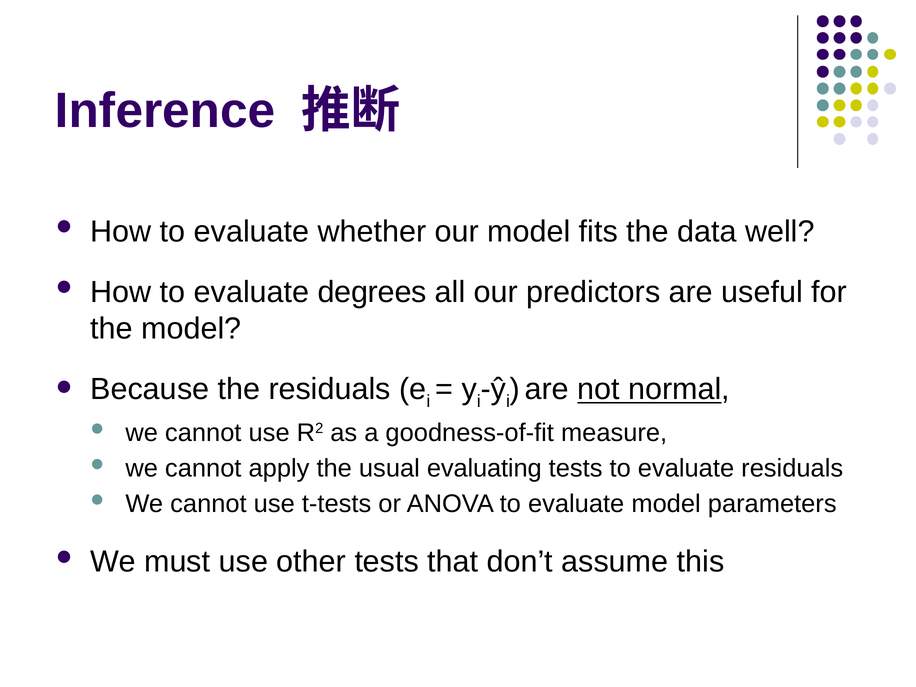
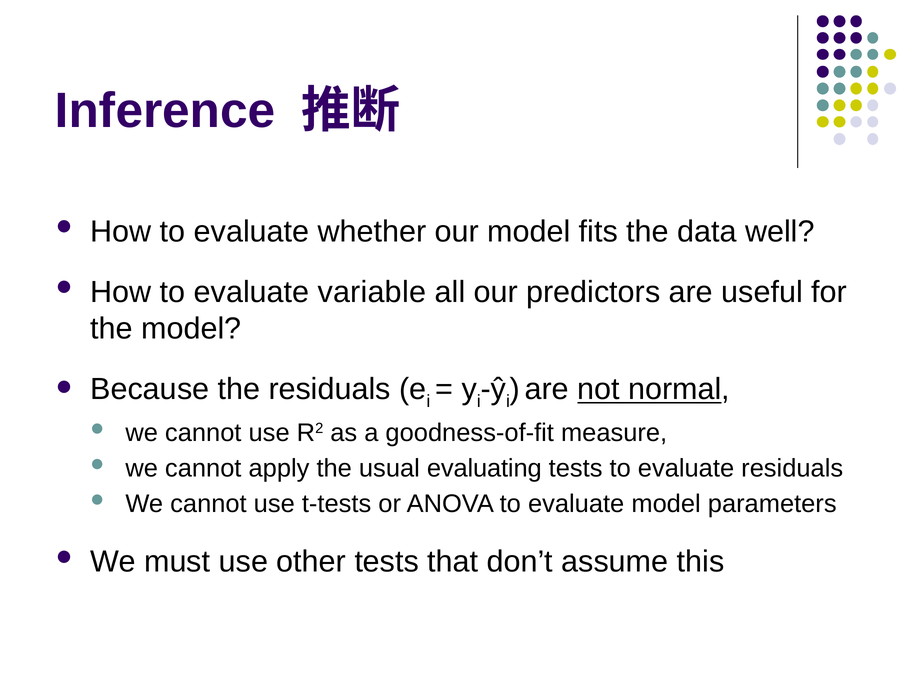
degrees: degrees -> variable (372, 292)
